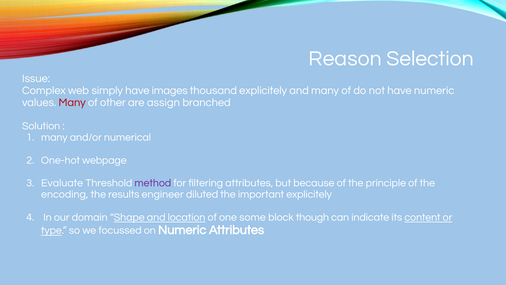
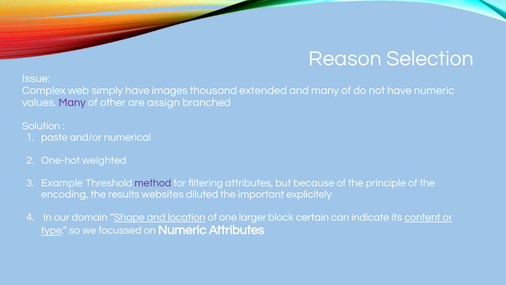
thousand explicitely: explicitely -> extended (263, 90)
Many colour: red -> purple (72, 102)
many: many -> paste (54, 137)
webpage: webpage -> weighted (104, 160)
Evaluate: Evaluate -> Example (62, 183)
engineer: engineer -> websites (163, 194)
some: some -> larger (253, 217)
though: though -> certain (312, 217)
